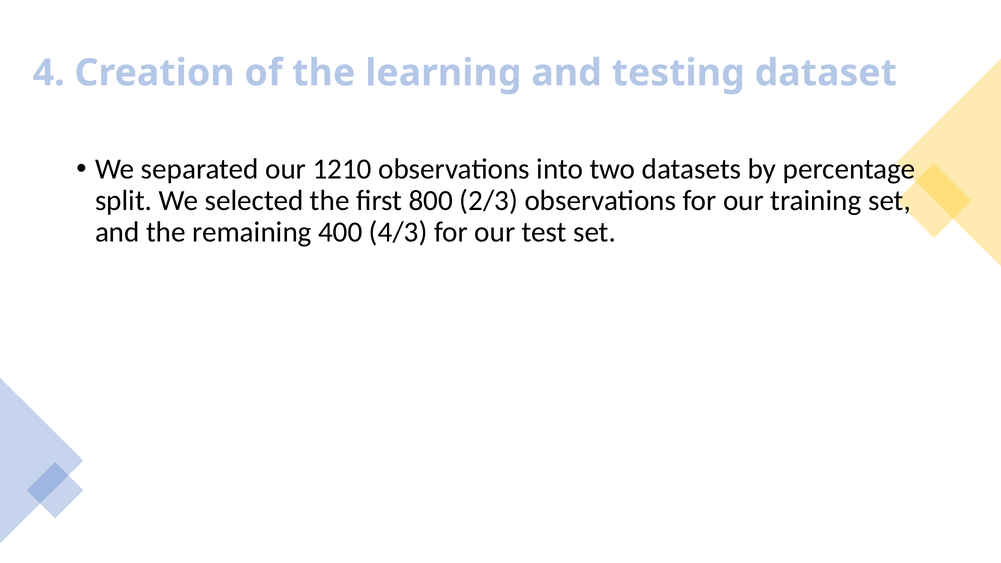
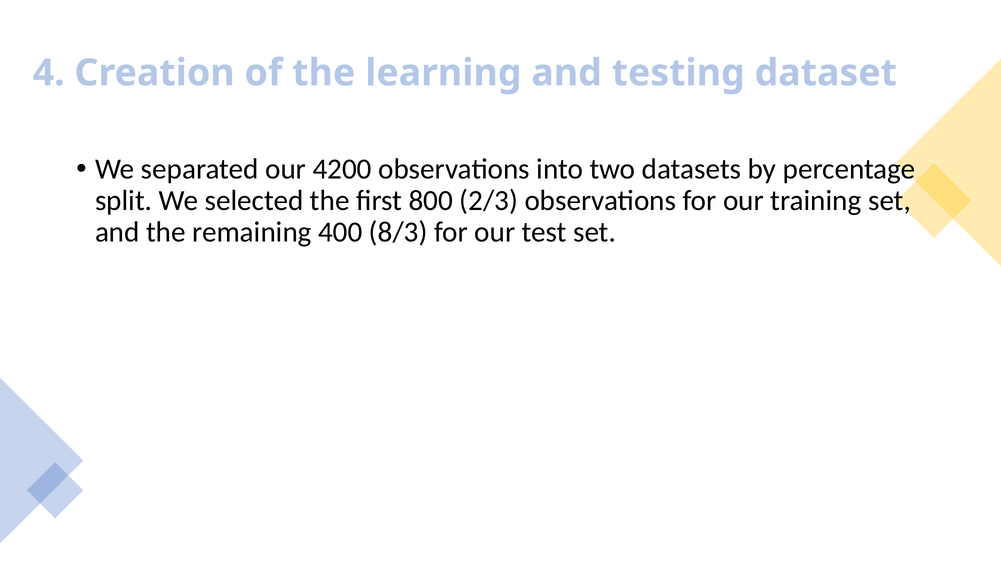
1210: 1210 -> 4200 (342, 169)
4/3: 4/3 -> 8/3 (398, 232)
